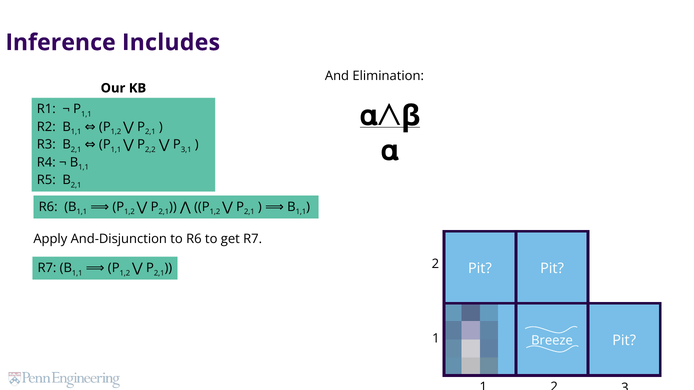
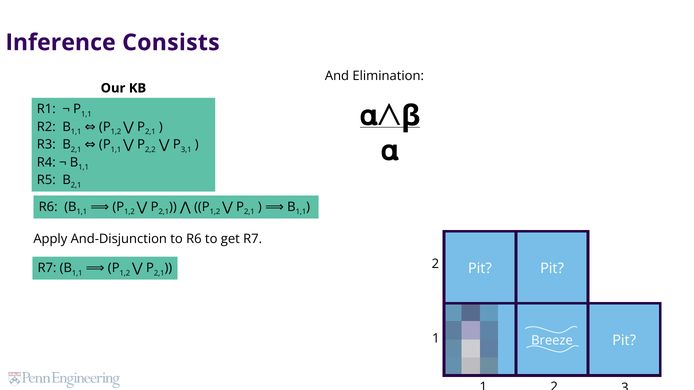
Includes: Includes -> Consists (171, 43)
